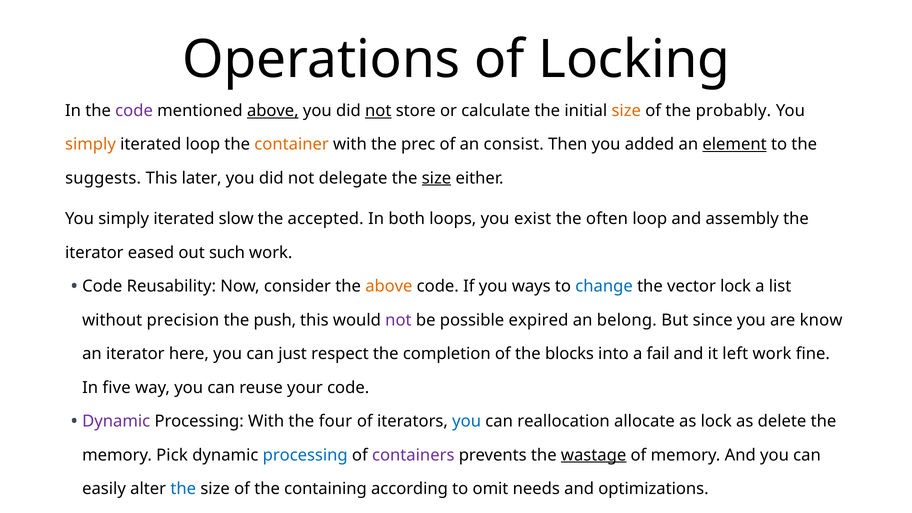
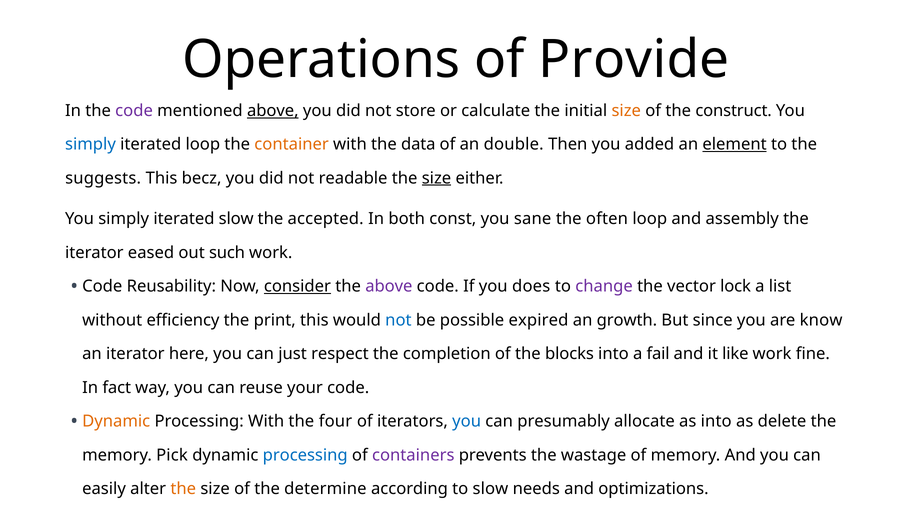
Locking: Locking -> Provide (634, 60)
not underline: present -> none (378, 111)
probably: probably -> construct (734, 111)
simply colour: orange -> blue (90, 144)
prec: prec -> data (418, 144)
consist: consist -> double (514, 144)
later: later -> becz (202, 178)
delegate: delegate -> readable (353, 178)
loops: loops -> const (453, 219)
exist: exist -> sane (533, 219)
consider underline: none -> present (297, 286)
above colour: orange -> purple (389, 286)
ways: ways -> does (531, 286)
change colour: blue -> purple (604, 286)
precision: precision -> efficiency (183, 320)
push: push -> print (275, 320)
not colour: purple -> blue (398, 320)
belong: belong -> growth (627, 320)
left: left -> like (735, 354)
five: five -> fact (117, 388)
Dynamic colour: purple -> orange (116, 421)
reallocation: reallocation -> presumably (564, 421)
as lock: lock -> into (716, 421)
wastage underline: present -> none (594, 455)
the colour: blue -> orange (183, 489)
containing: containing -> determine (325, 489)
to omit: omit -> slow (490, 489)
